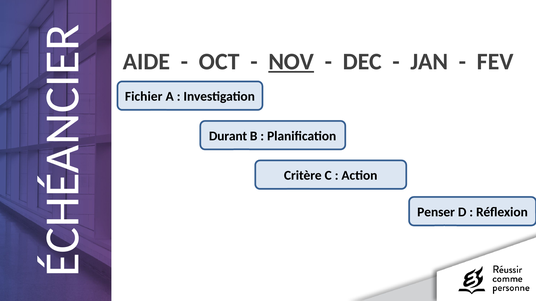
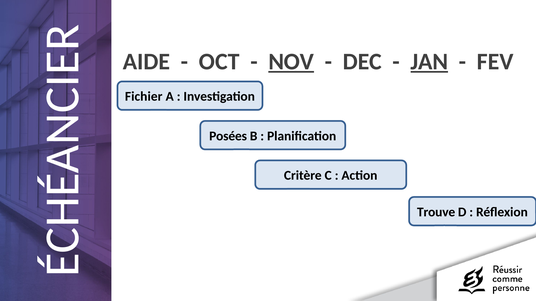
JAN underline: none -> present (429, 62)
Durant: Durant -> Posées (228, 136)
Penser: Penser -> Trouve (436, 212)
